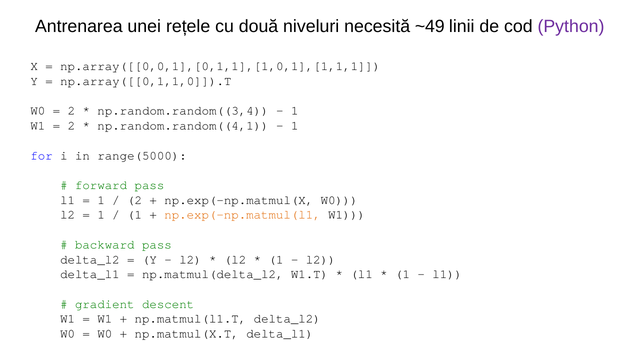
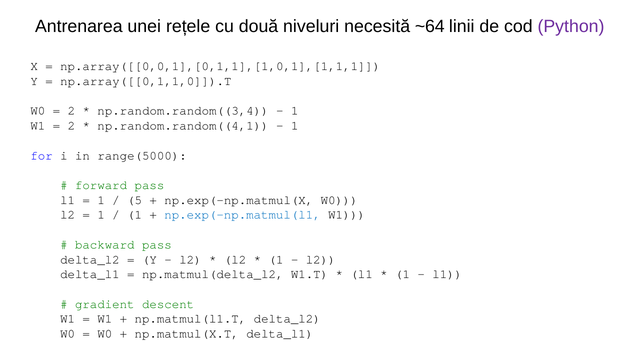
~49: ~49 -> ~64 (430, 26)
2: 2 -> 5 (135, 200)
np.exp(-np.matmul(l1 colour: orange -> blue (242, 215)
